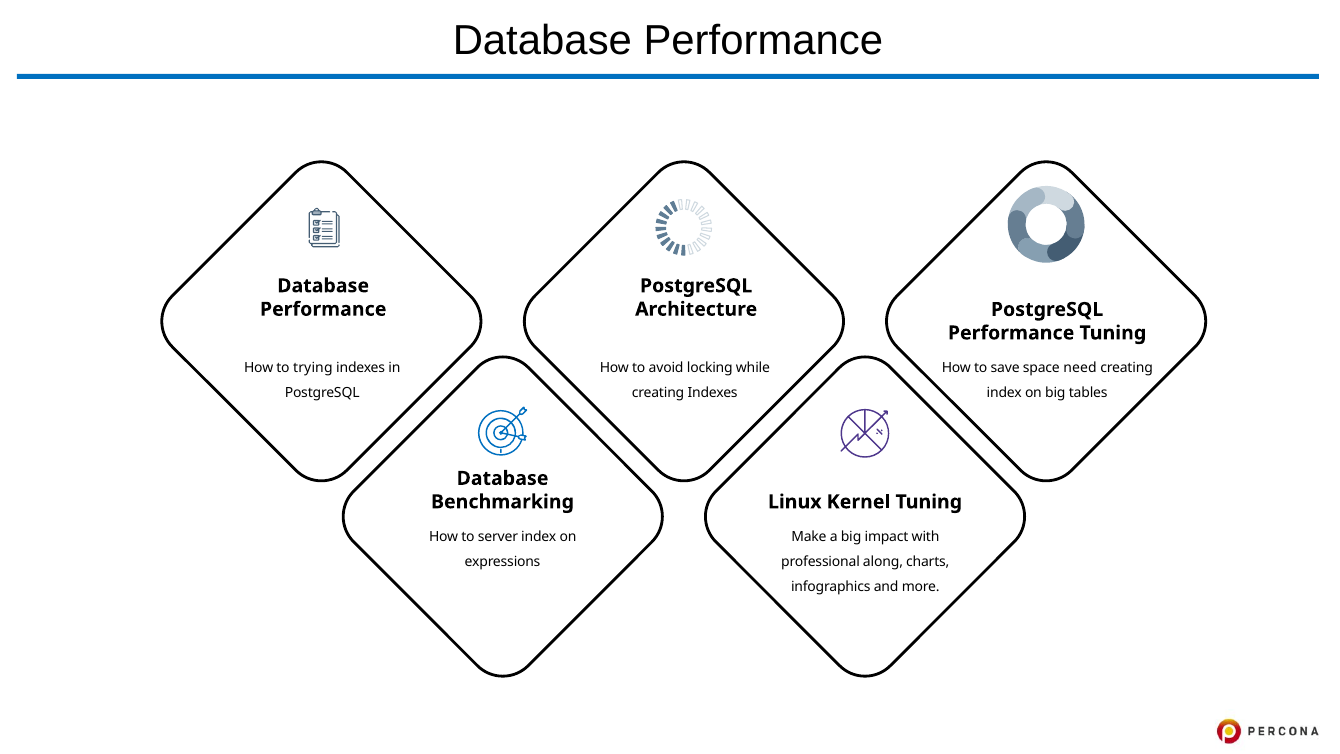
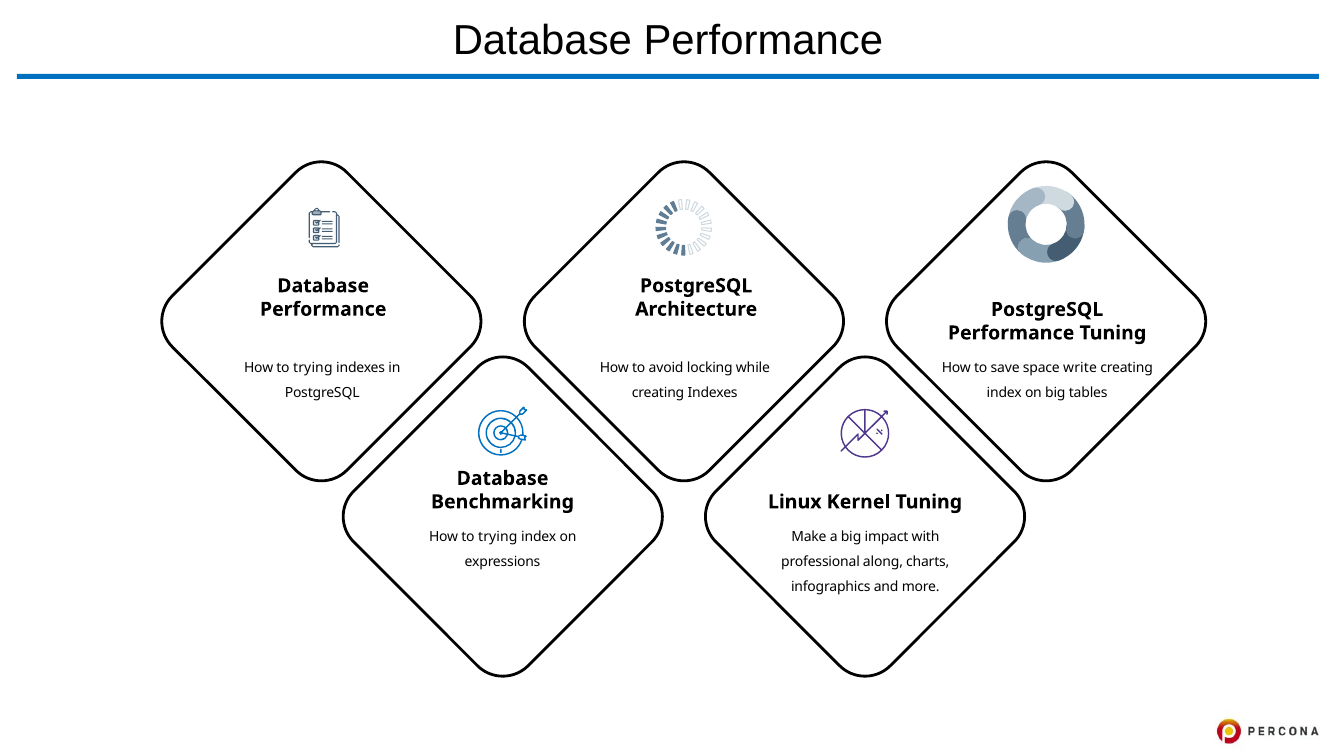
need: need -> write (1080, 368)
server: server -> trying (498, 537)
